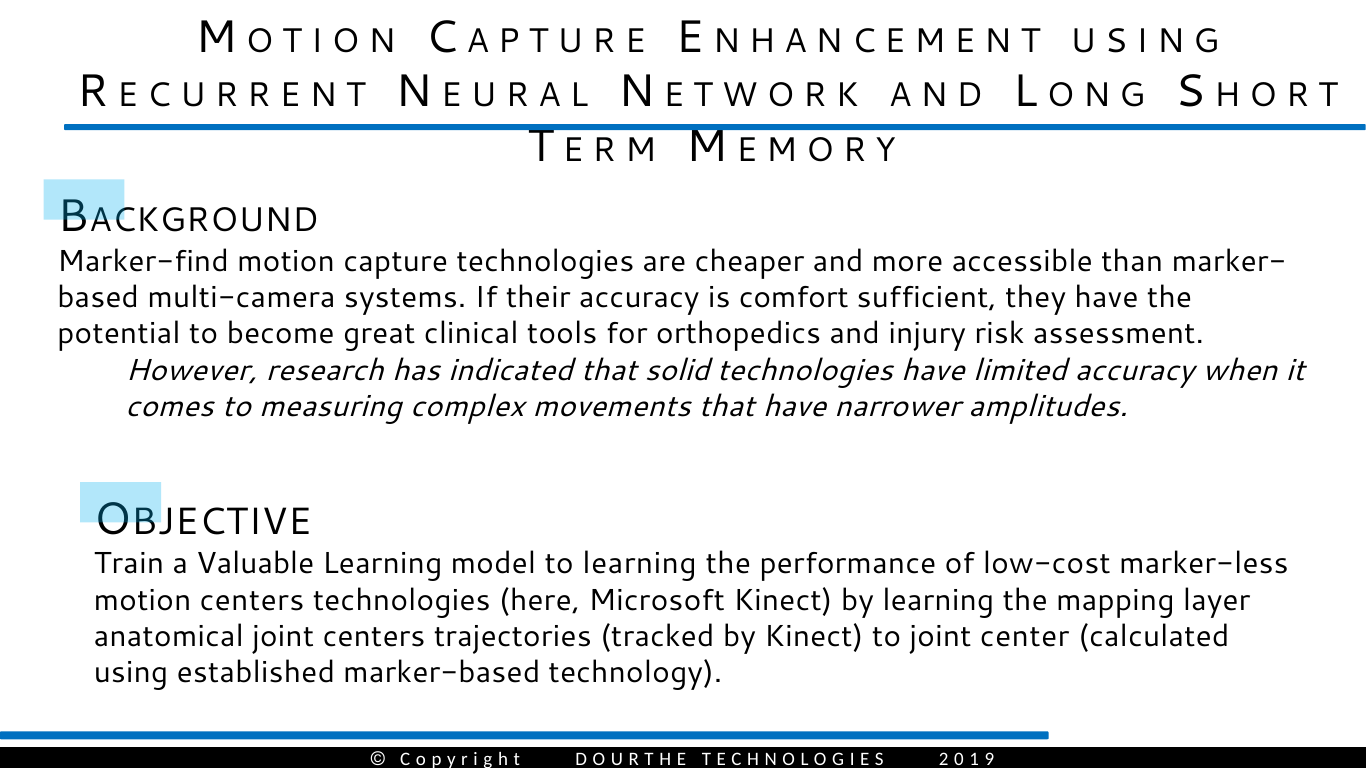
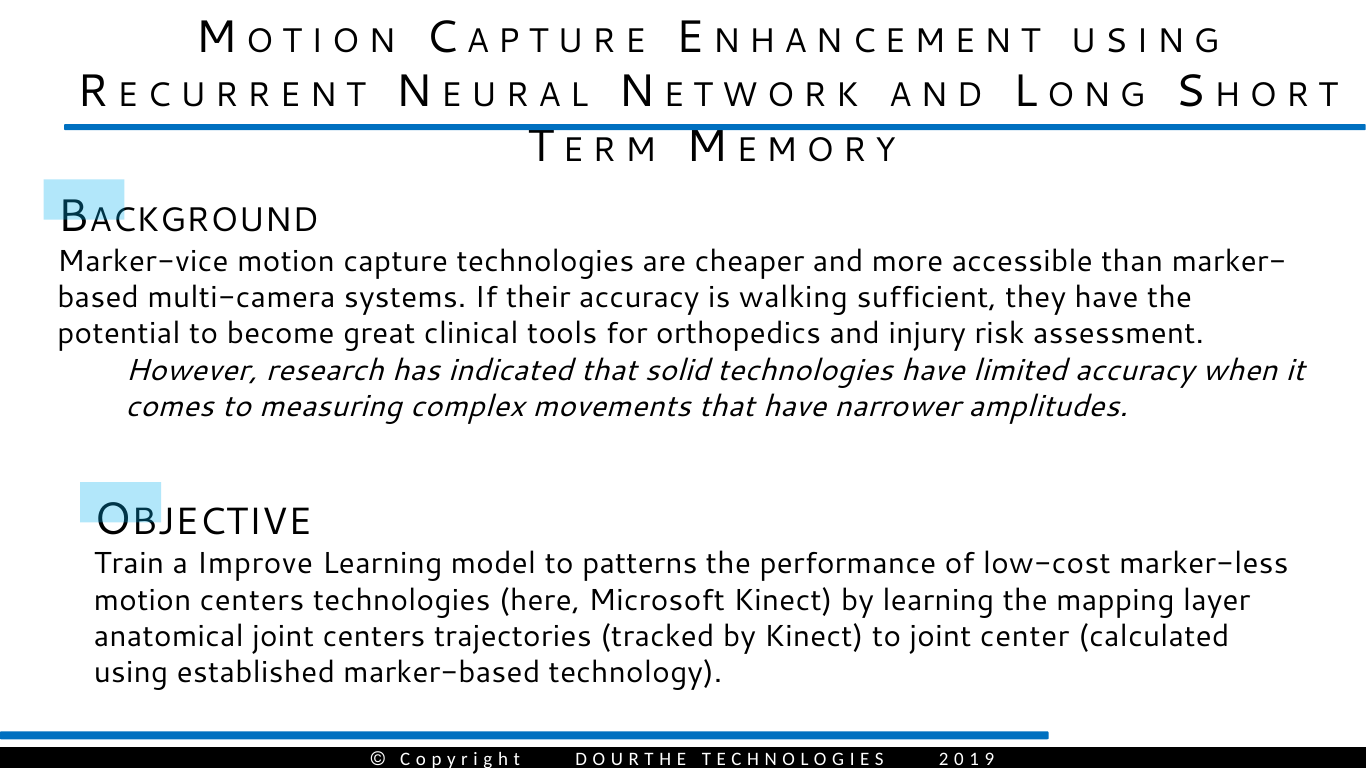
Marker-find: Marker-find -> Marker-vice (143, 261)
comfort: comfort -> walking (793, 298)
Valuable: Valuable -> Improve (255, 564)
to learning: learning -> patterns (640, 564)
